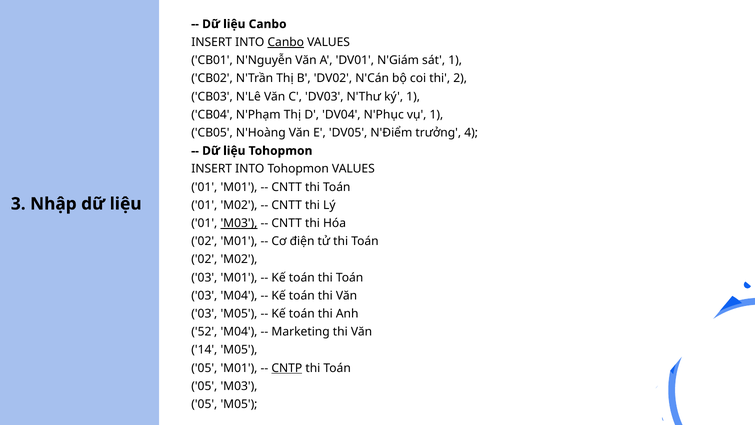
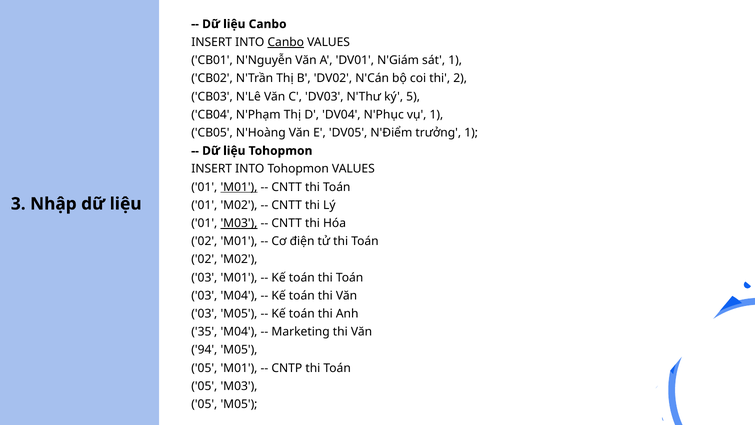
ký 1: 1 -> 5 (413, 96)
trưởng 4: 4 -> 1 (471, 133)
M01 underline: none -> present (239, 187)
52: 52 -> 35 (204, 332)
14: 14 -> 94 (204, 350)
CNTP underline: present -> none (287, 368)
